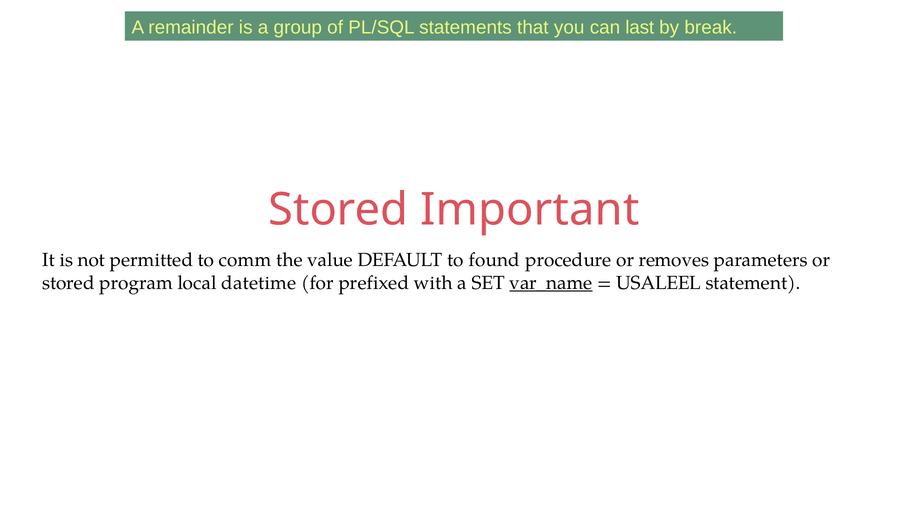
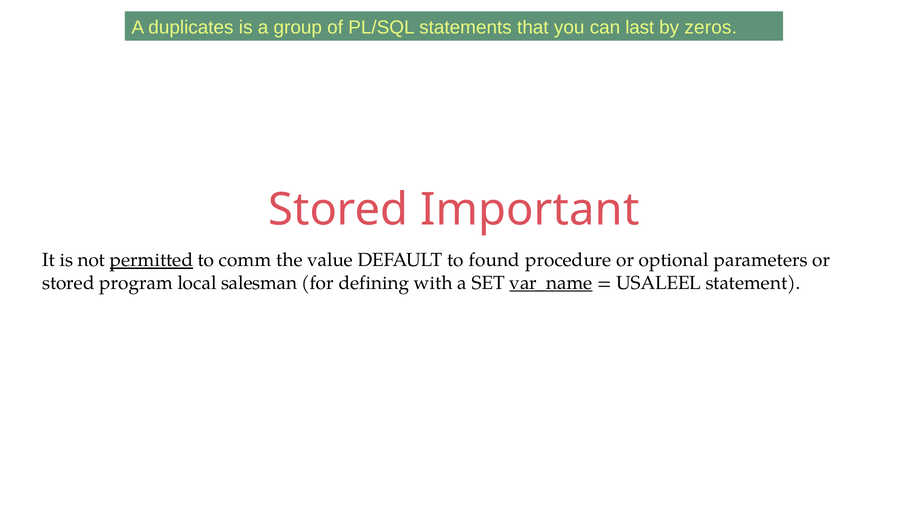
remainder: remainder -> duplicates (191, 27)
break: break -> zeros (711, 27)
permitted underline: none -> present (151, 260)
removes: removes -> optional (674, 260)
datetime: datetime -> salesman (259, 283)
prefixed: prefixed -> defining (374, 283)
